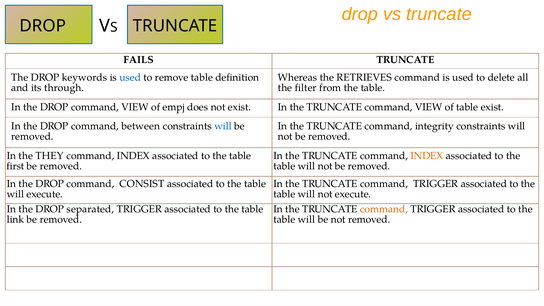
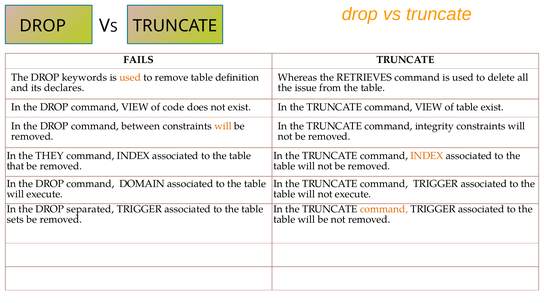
used colour: blue -> orange (130, 77)
through: through -> declares (64, 88)
filter: filter -> issue (306, 88)
empj: empj -> code (174, 107)
will colour: blue -> orange (223, 126)
first: first -> that (15, 166)
CONSIST: CONSIST -> DOMAIN (142, 184)
link: link -> sets (15, 219)
